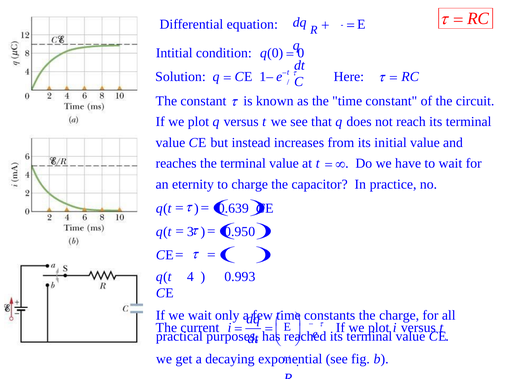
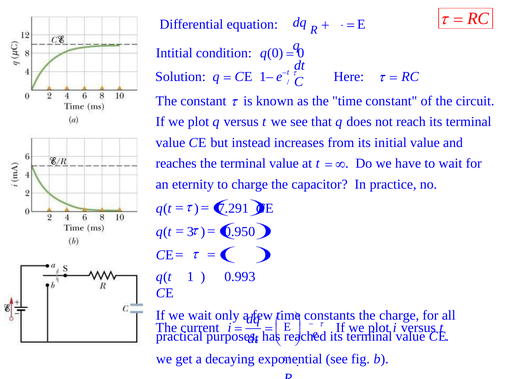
0.639: 0.639 -> 7.291 (233, 208)
q(t 4: 4 -> 1 (190, 276)
